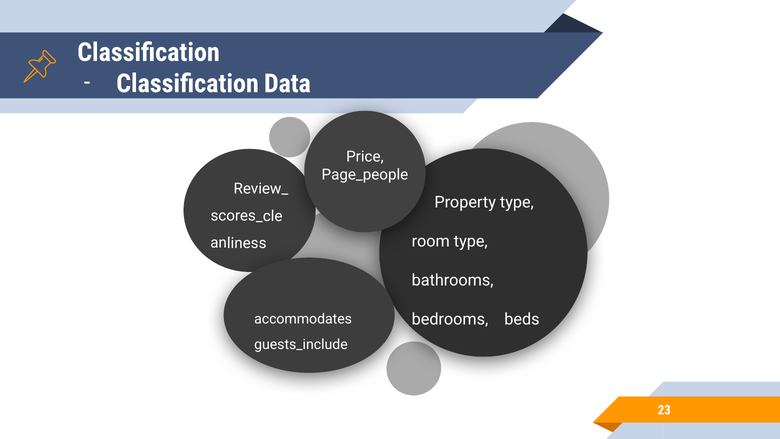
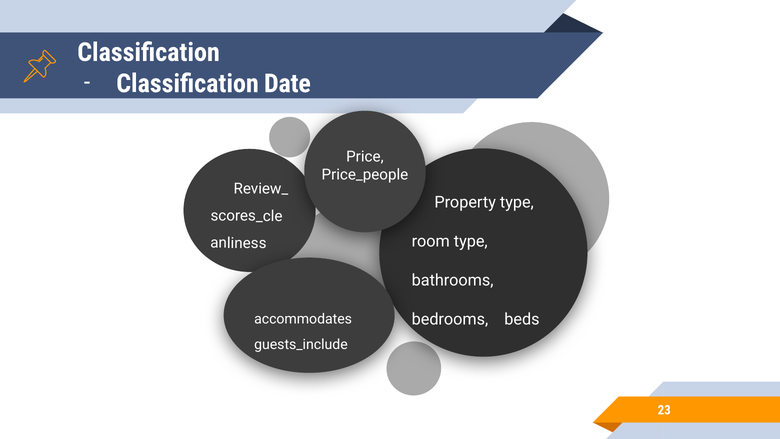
Data: Data -> Date (287, 84)
Page_people: Page_people -> Price_people (365, 175)
